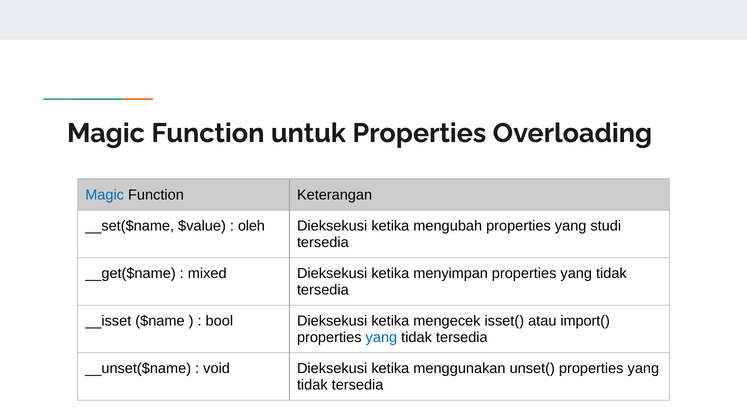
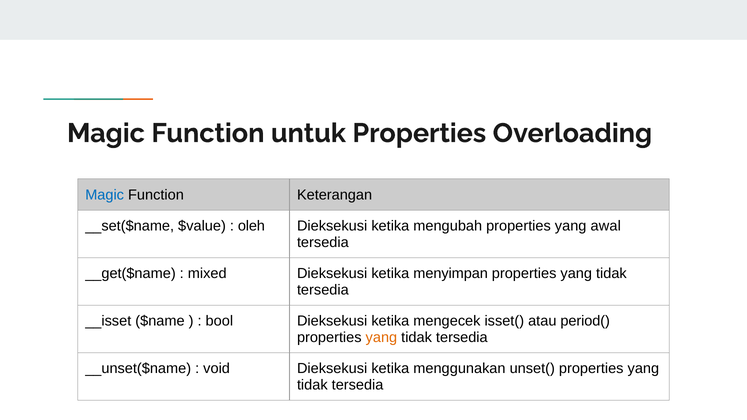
studi: studi -> awal (606, 226)
import(: import( -> period( (585, 321)
yang colour: blue -> orange (381, 337)
